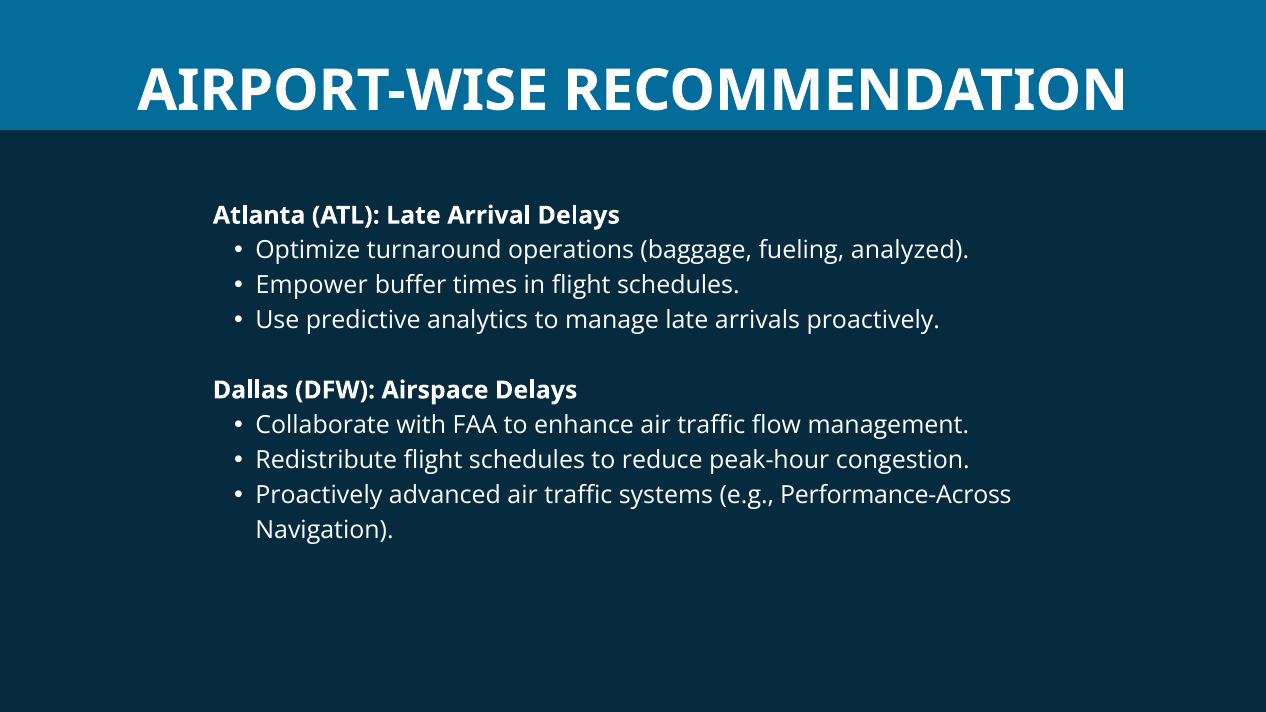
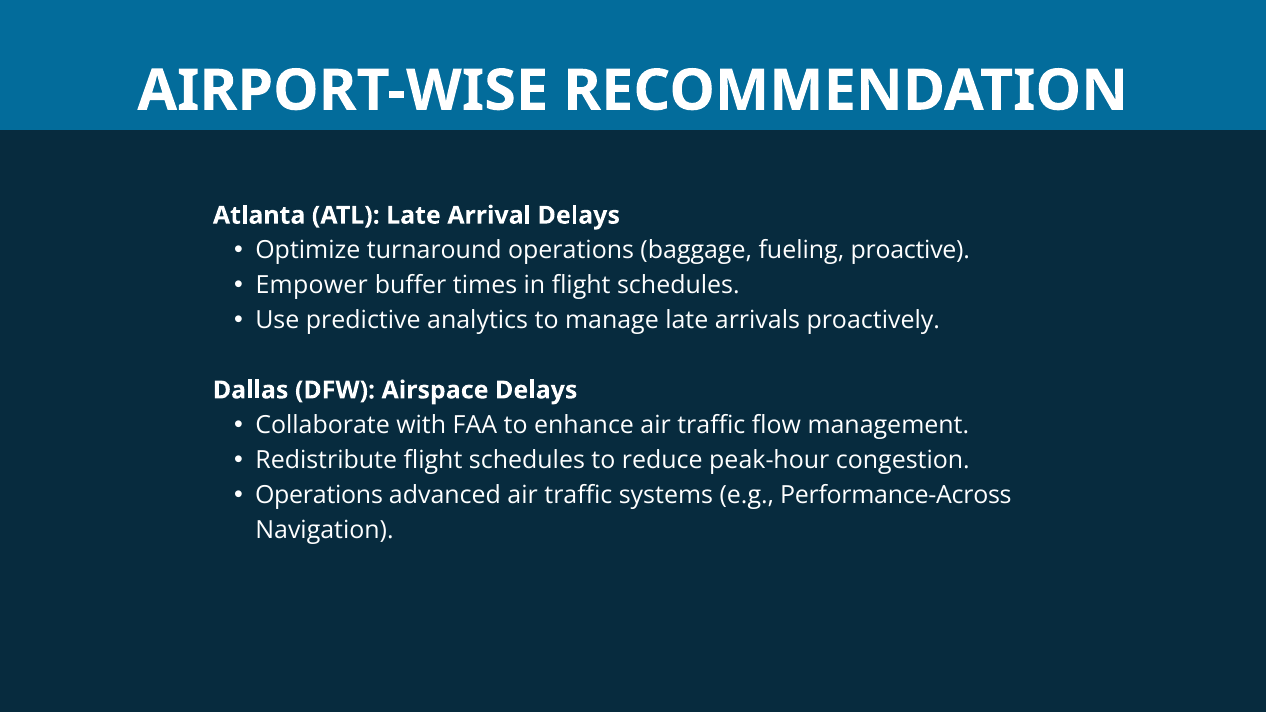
analyzed: analyzed -> proactive (910, 250)
Proactively: Proactively -> Operations (319, 495)
